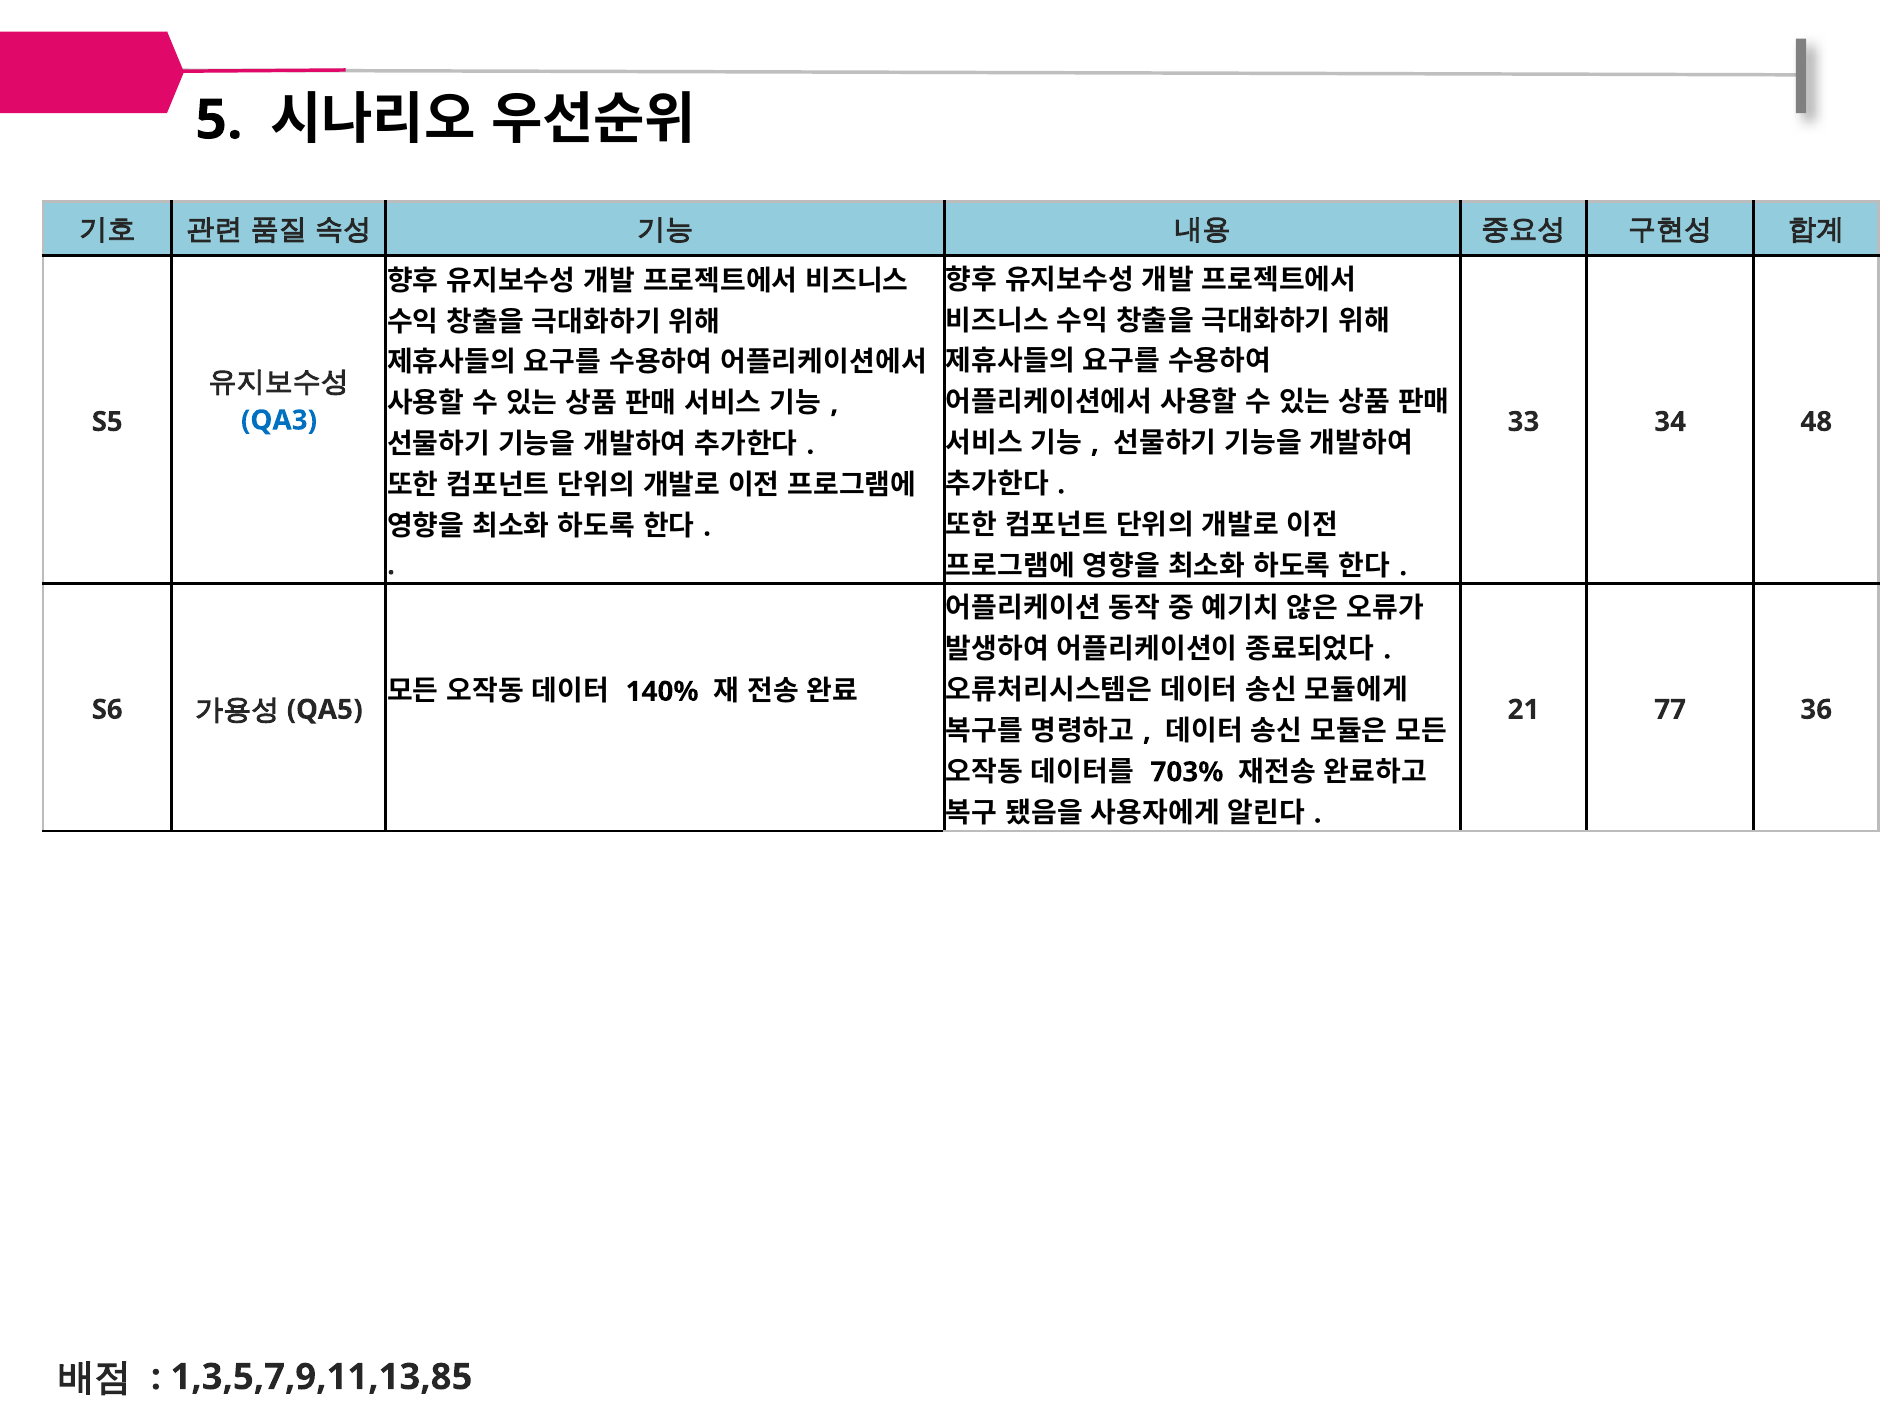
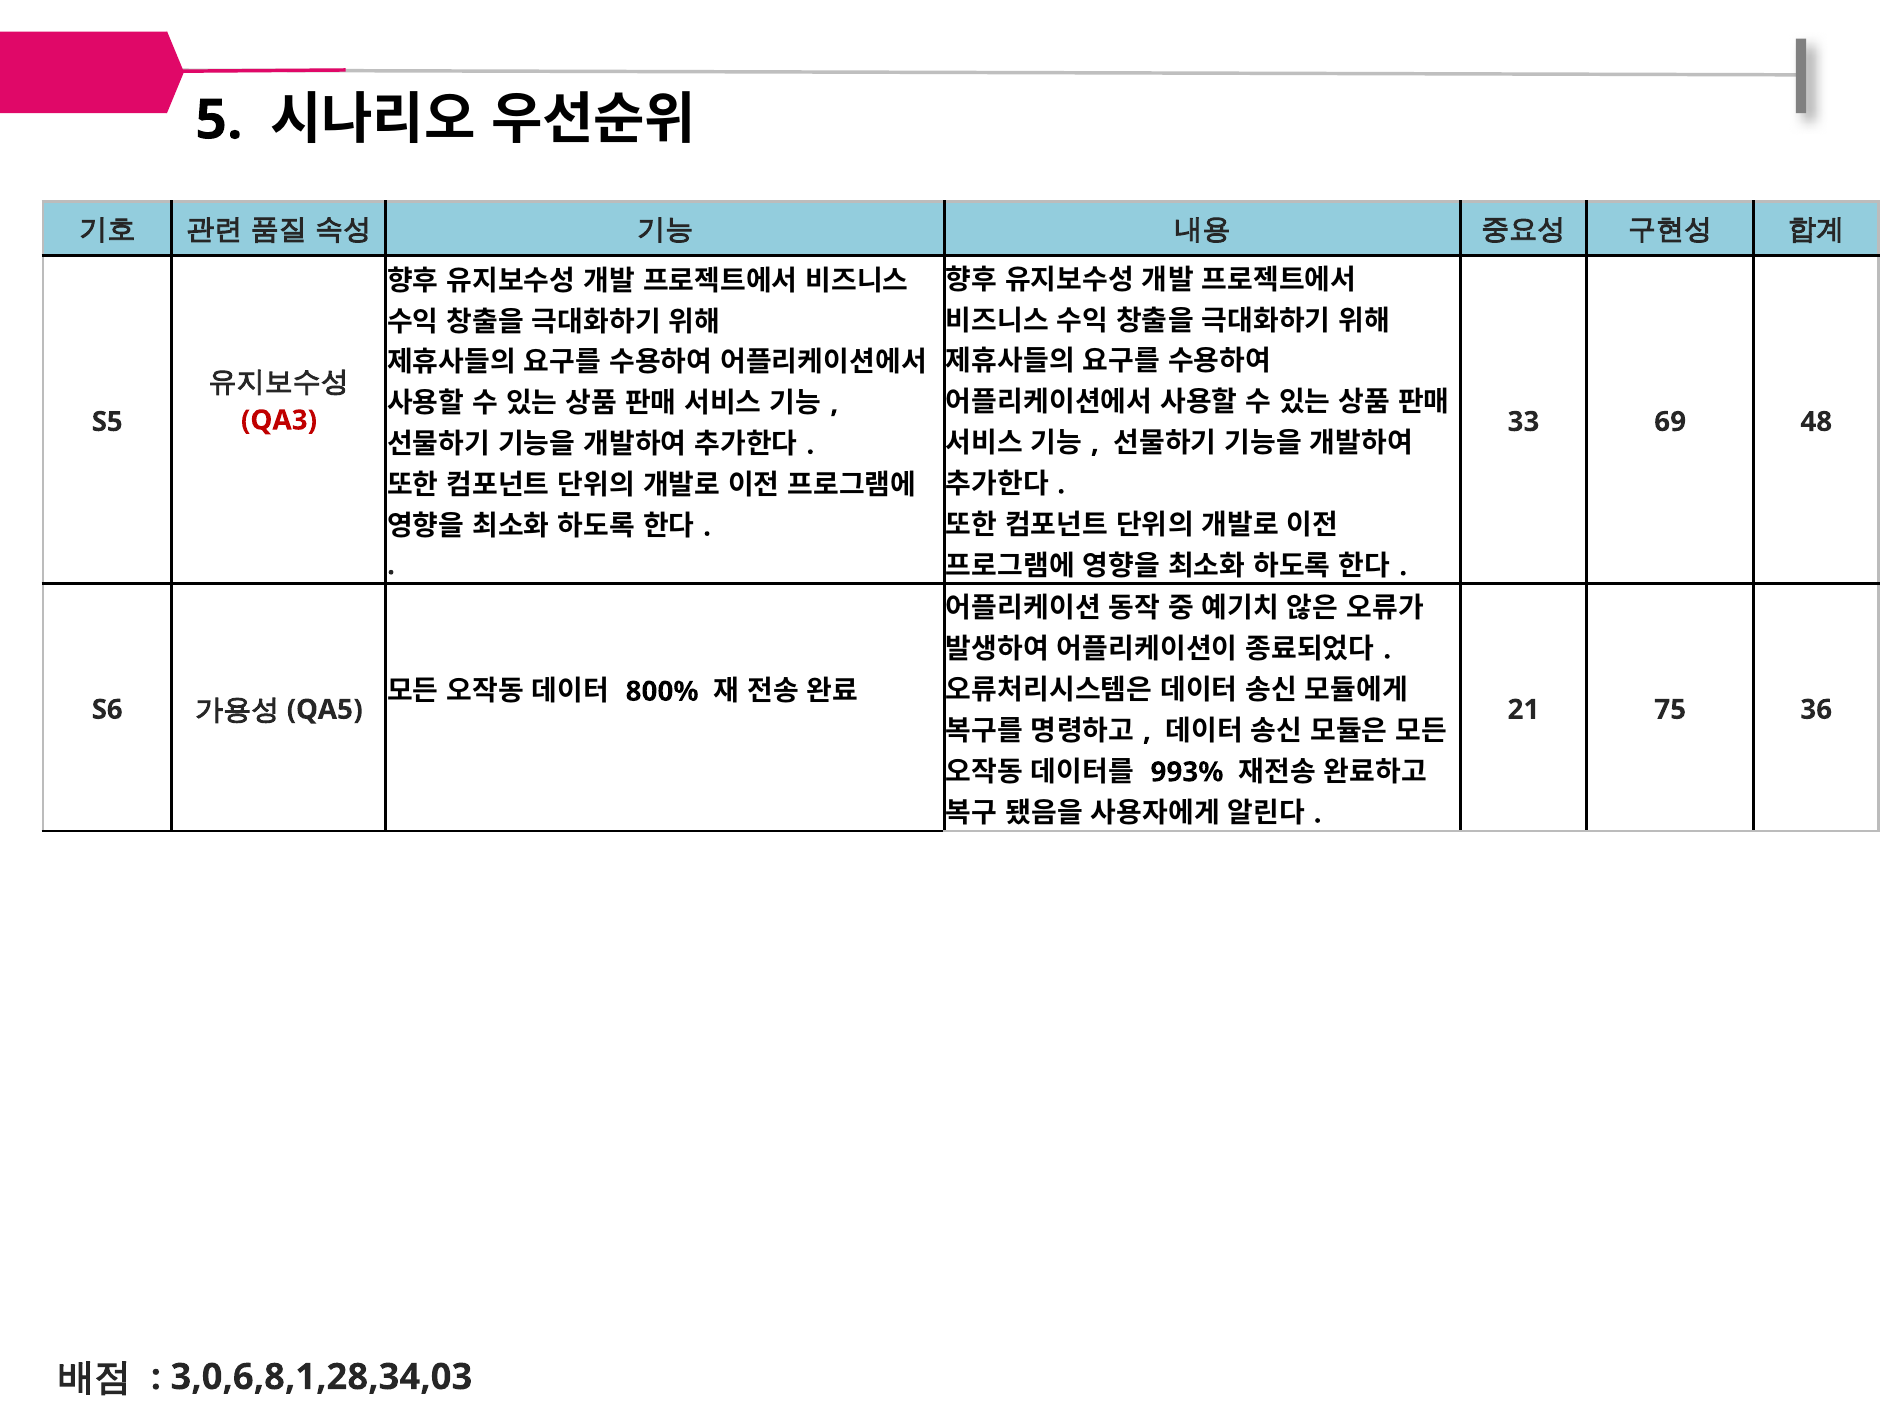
QA3 colour: blue -> red (279, 420)
34: 34 -> 69 (1670, 422)
140%: 140% -> 800% (662, 692)
77: 77 -> 75 (1670, 710)
703%: 703% -> 993% (1187, 772)
1,3,5,7,9,11,13,85: 1,3,5,7,9,11,13,85 -> 3,0,6,8,1,28,34,03 (321, 1377)
